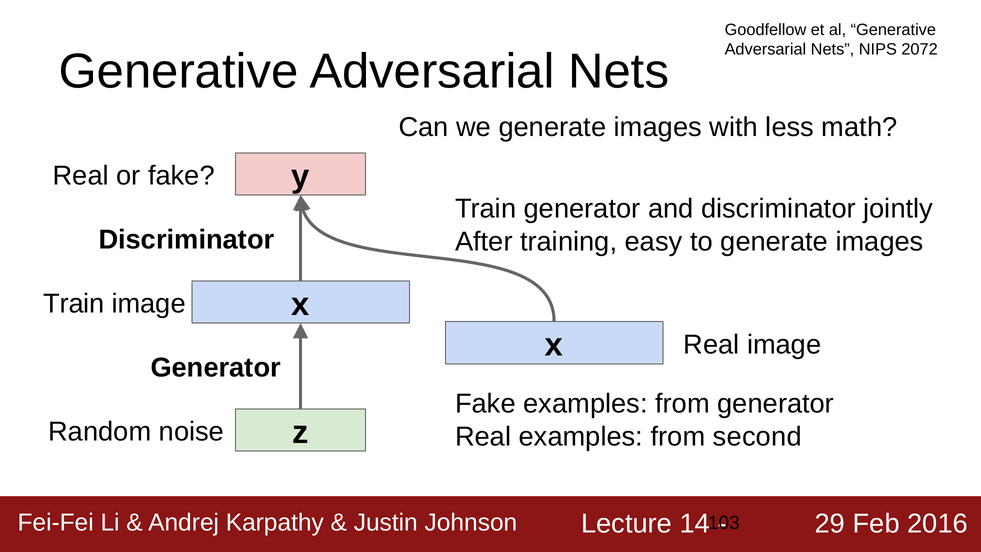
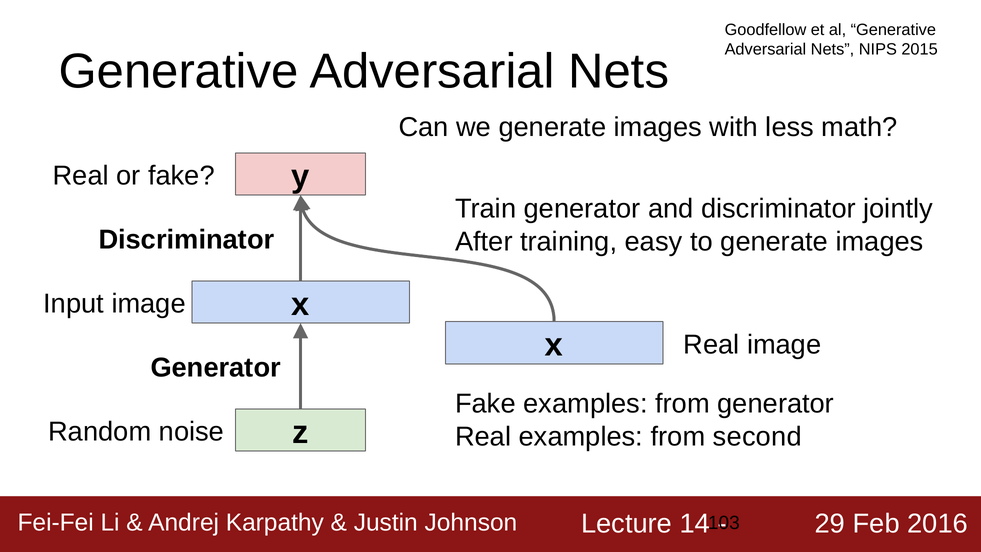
2072: 2072 -> 2015 (920, 49)
Train: Train -> Input (74, 304)
